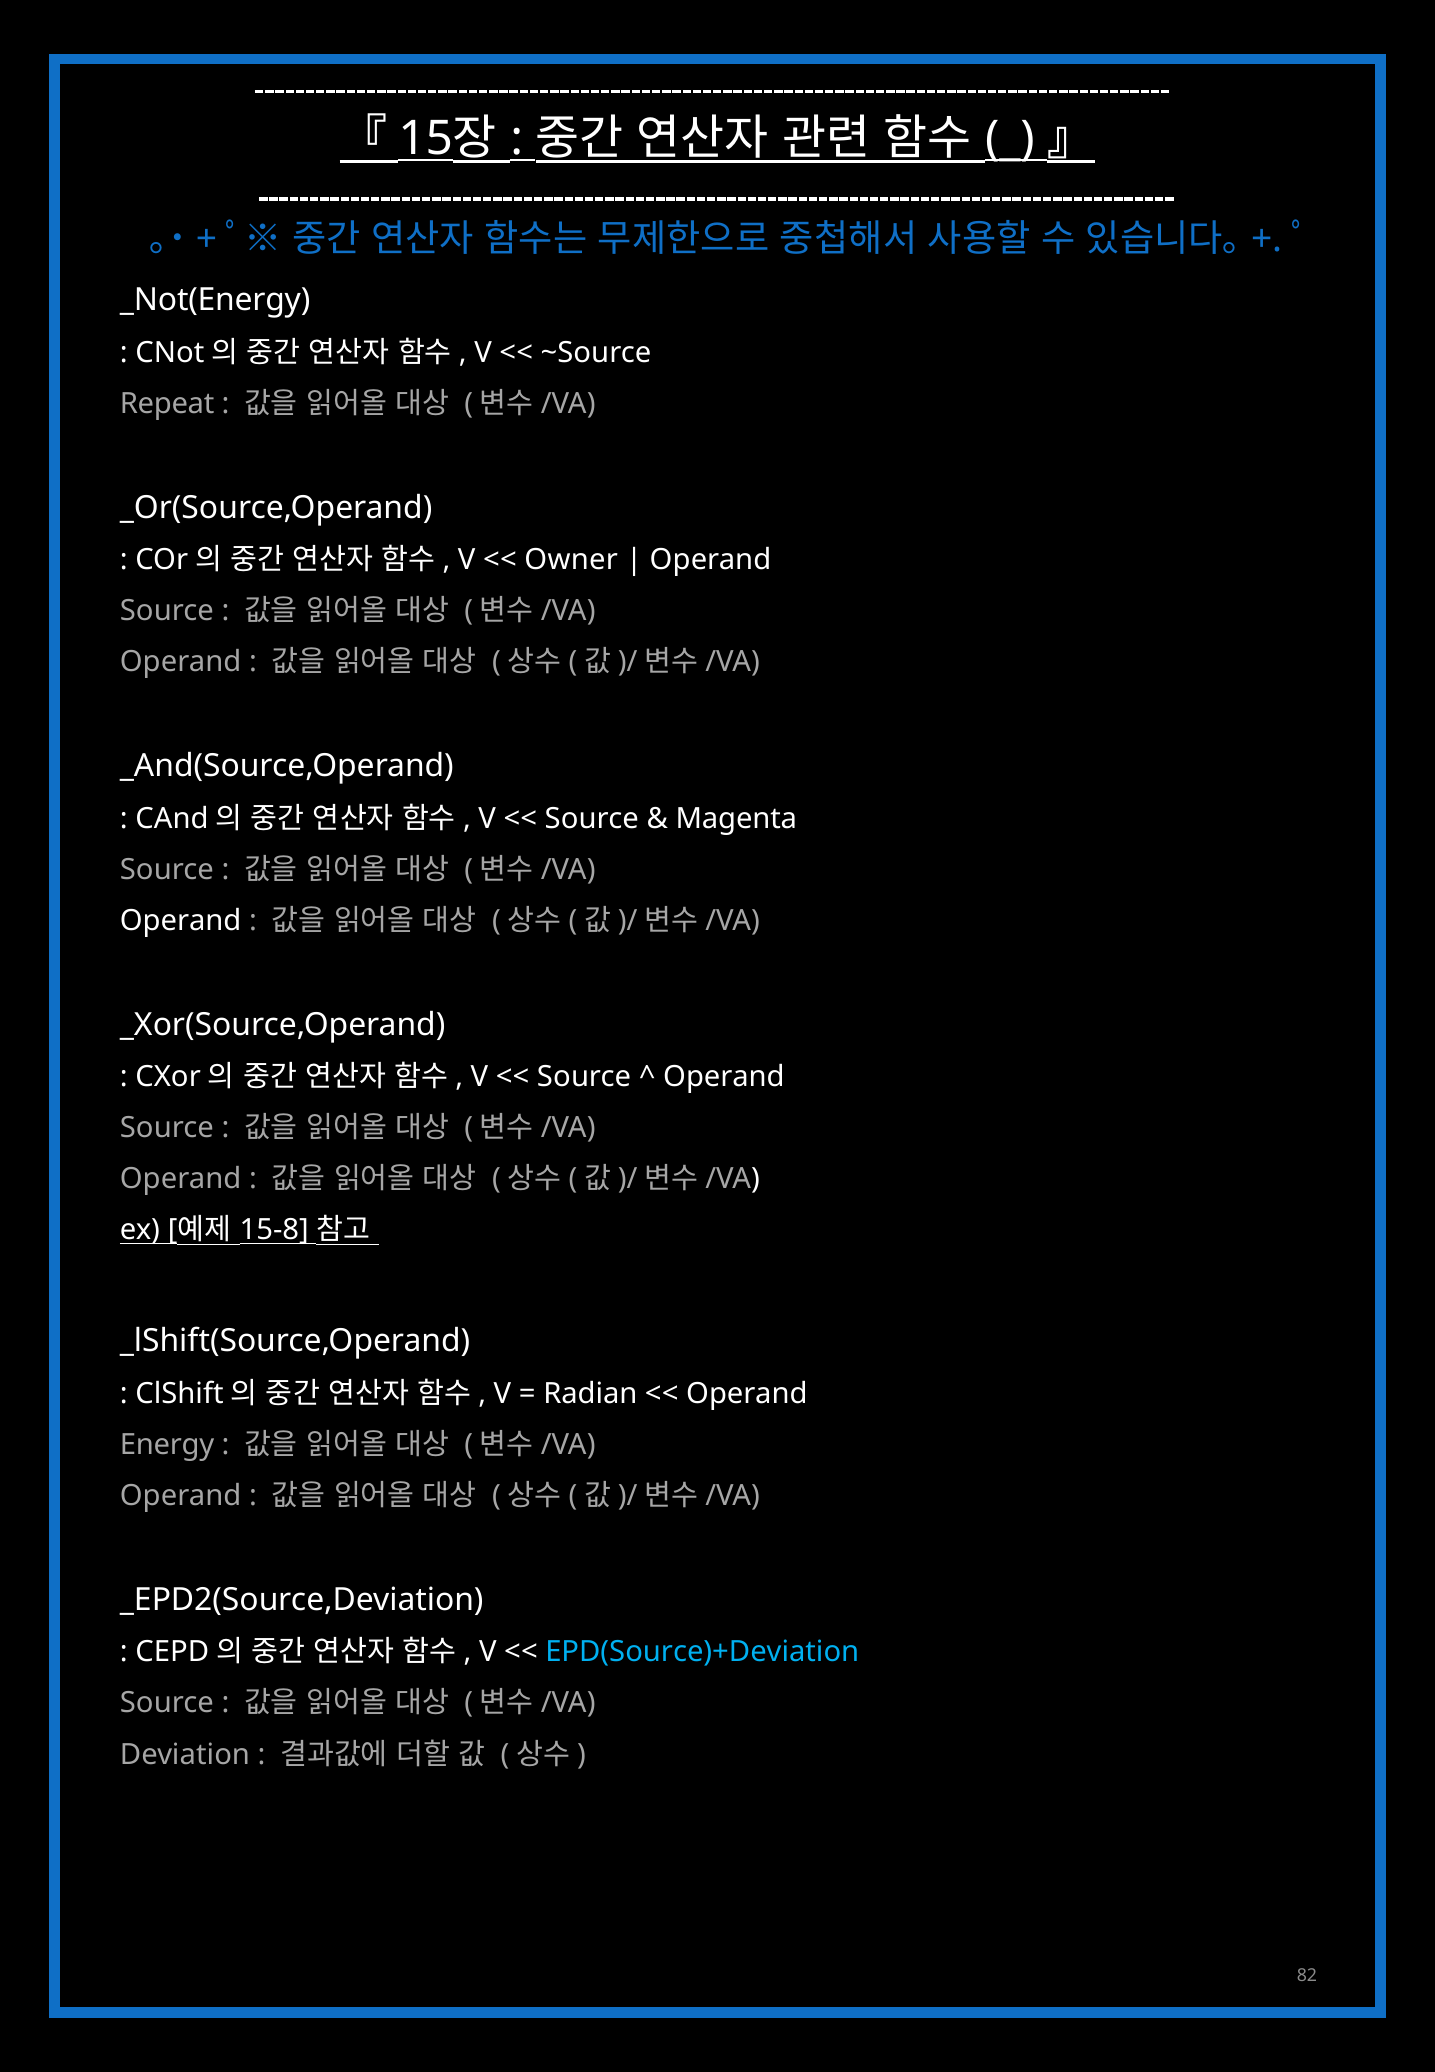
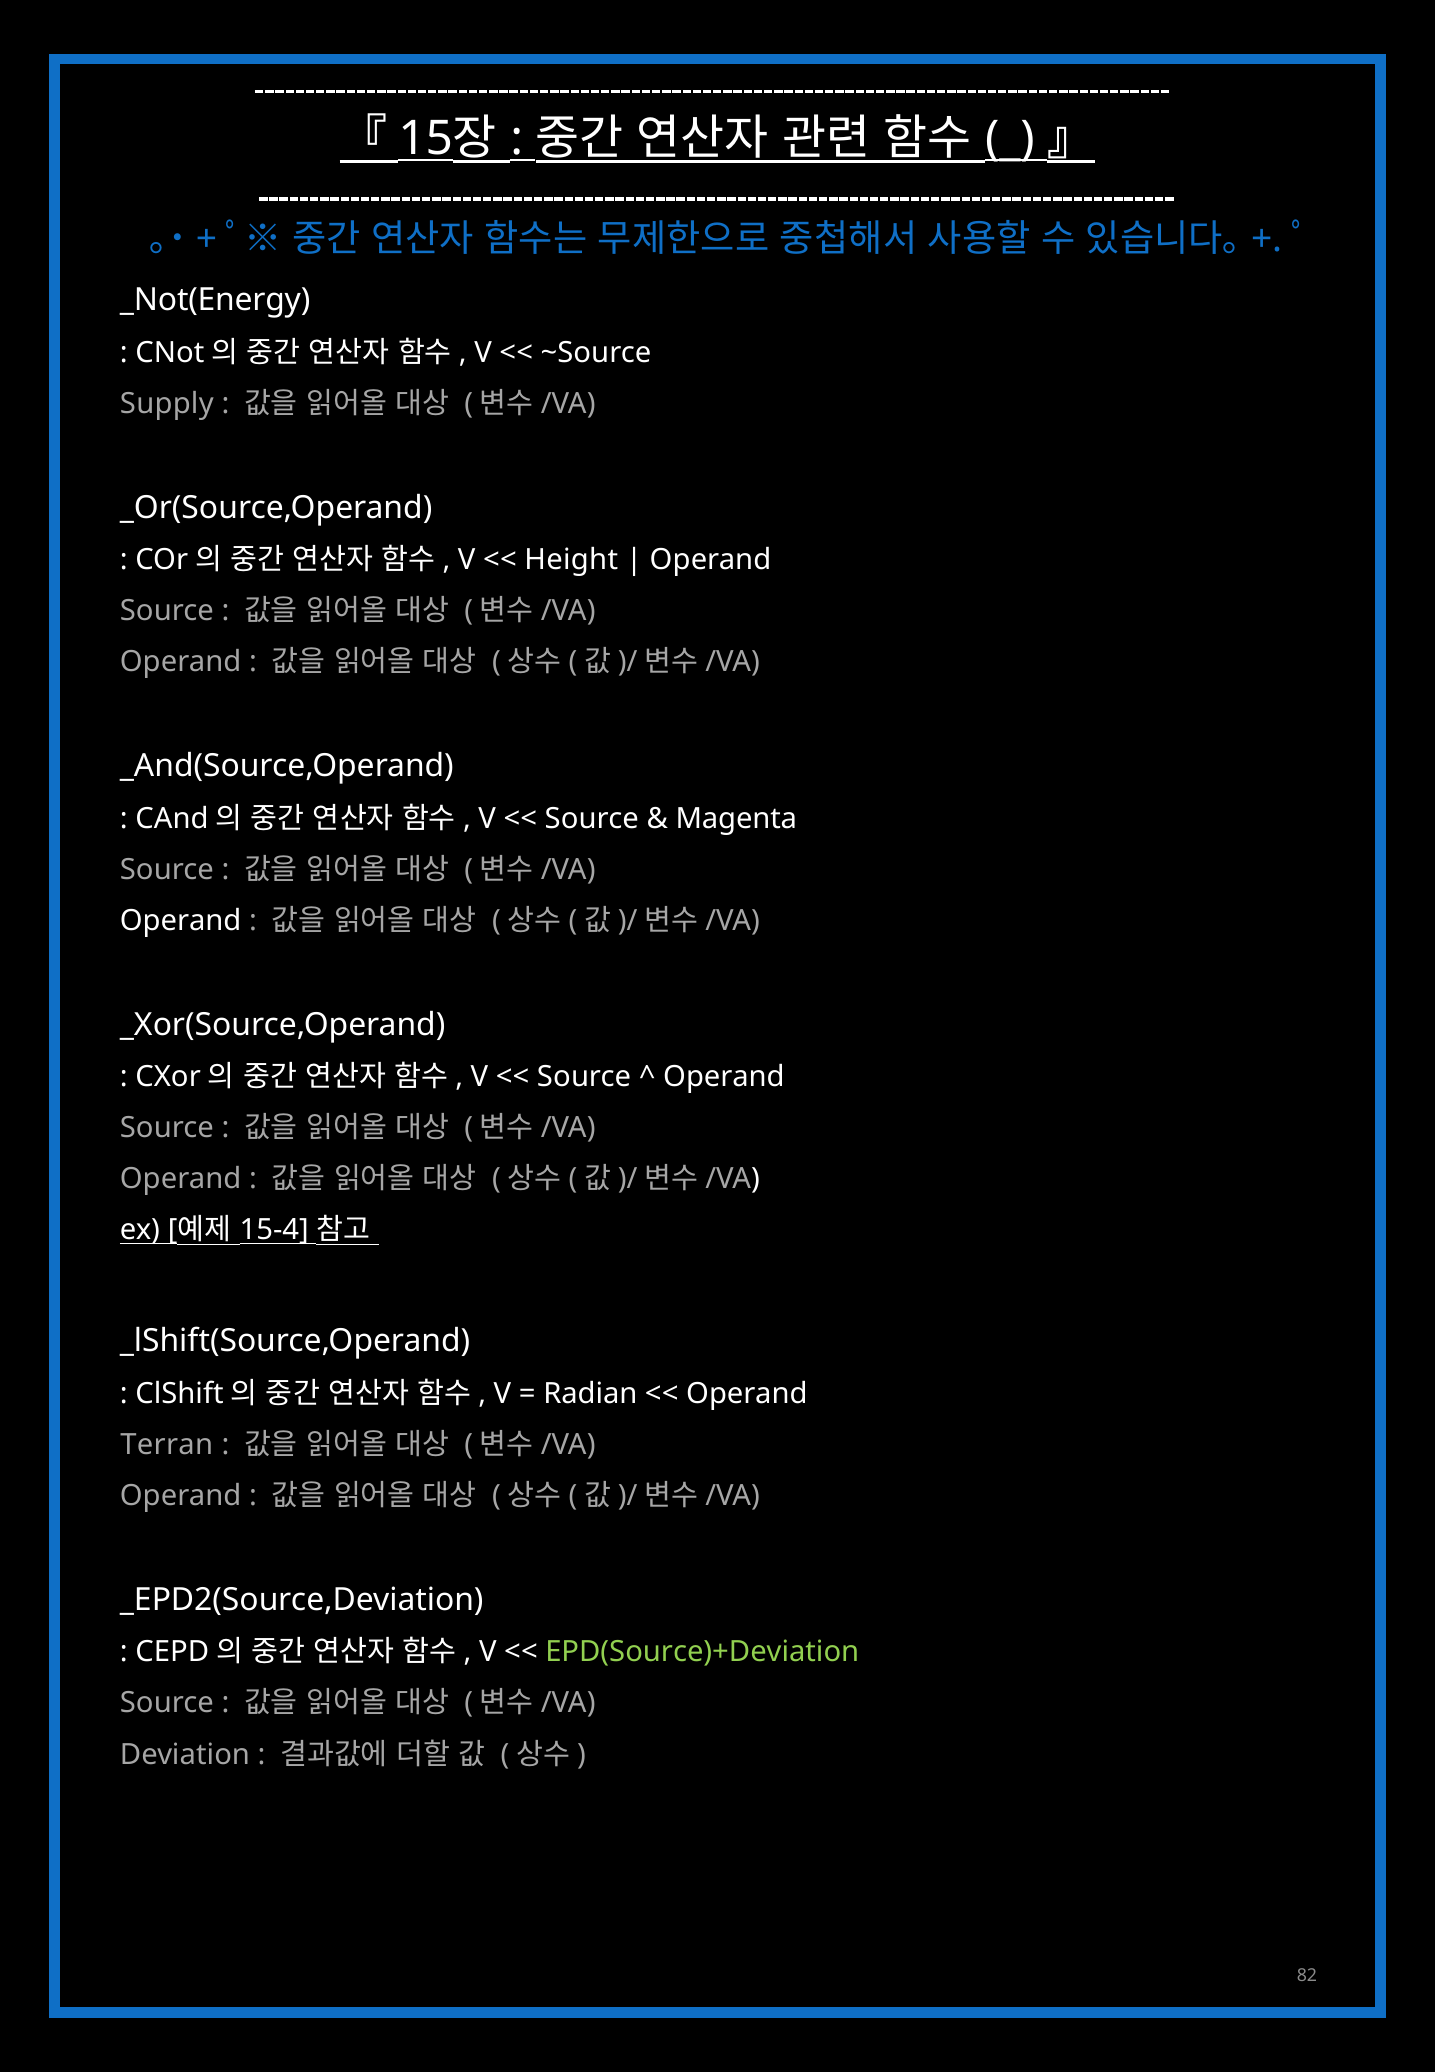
Repeat: Repeat -> Supply (167, 404)
Owner: Owner -> Height (571, 560)
15-8: 15-8 -> 15-4 (274, 1231)
Energy: Energy -> Terran (167, 1445)
EPD(Source)+Deviation colour: light blue -> light green (702, 1653)
